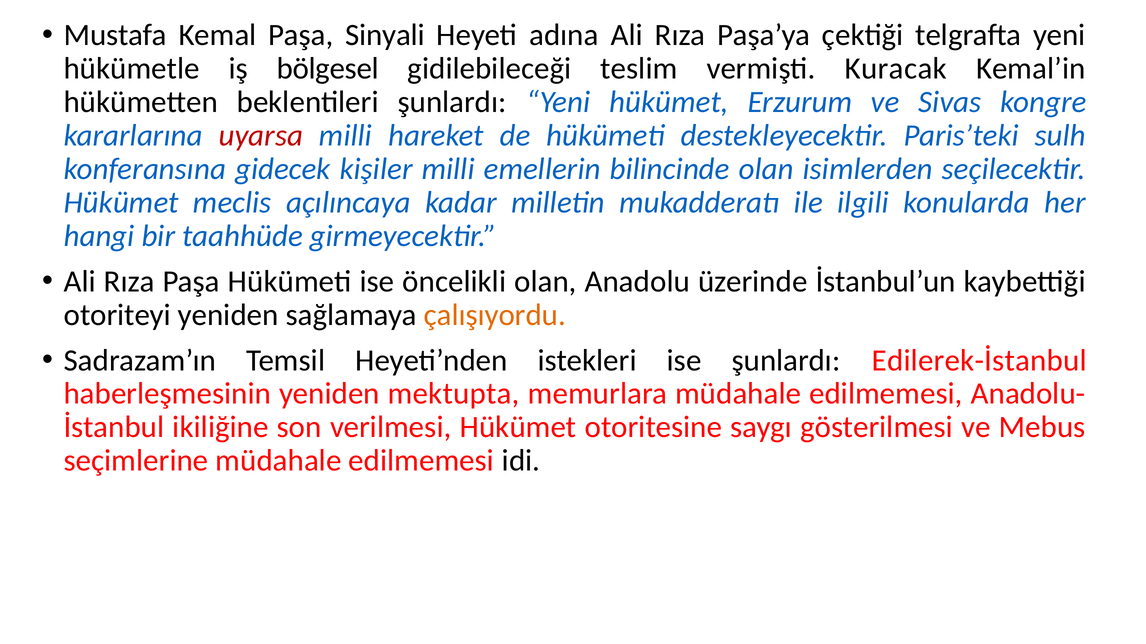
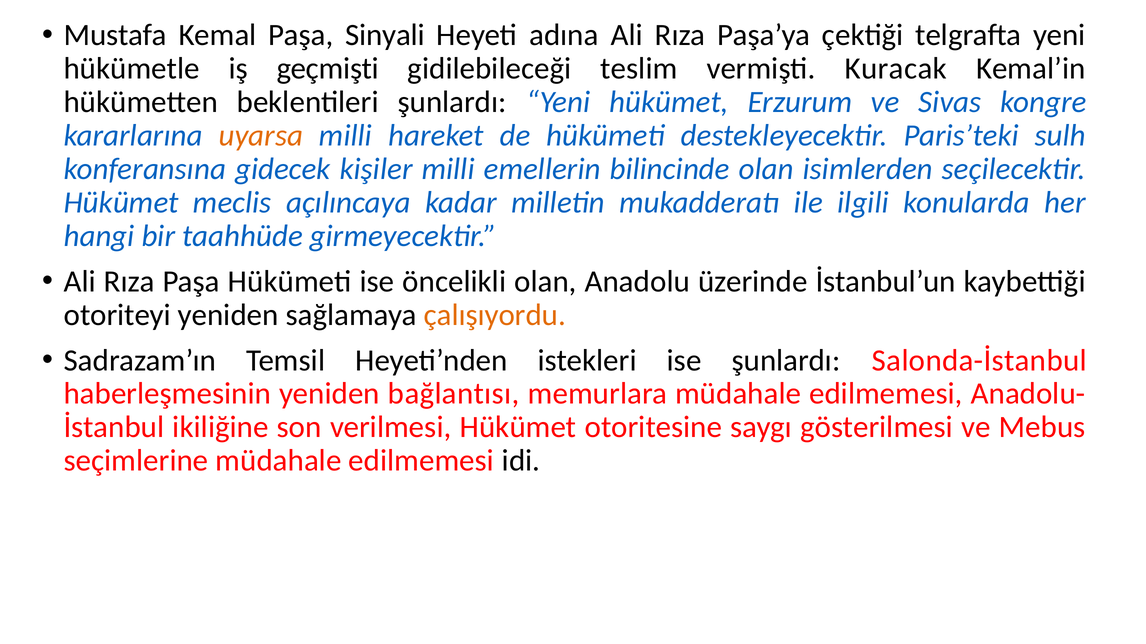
bölgesel: bölgesel -> geçmişti (328, 69)
uyarsa colour: red -> orange (261, 136)
Edilerek-İstanbul: Edilerek-İstanbul -> Salonda-İstanbul (979, 361)
mektupta: mektupta -> bağlantısı (454, 394)
